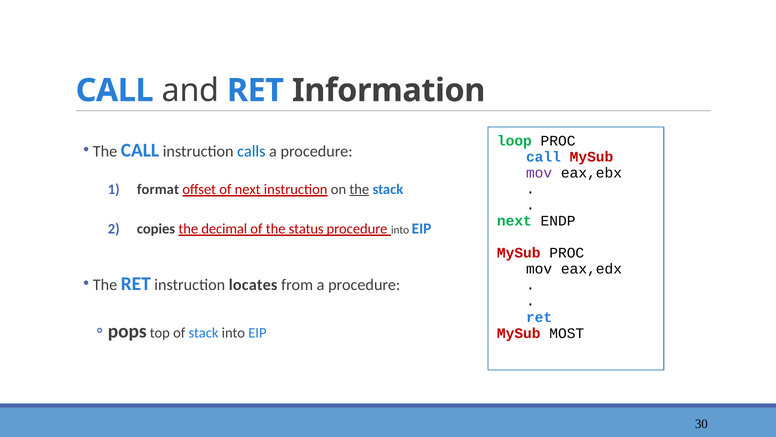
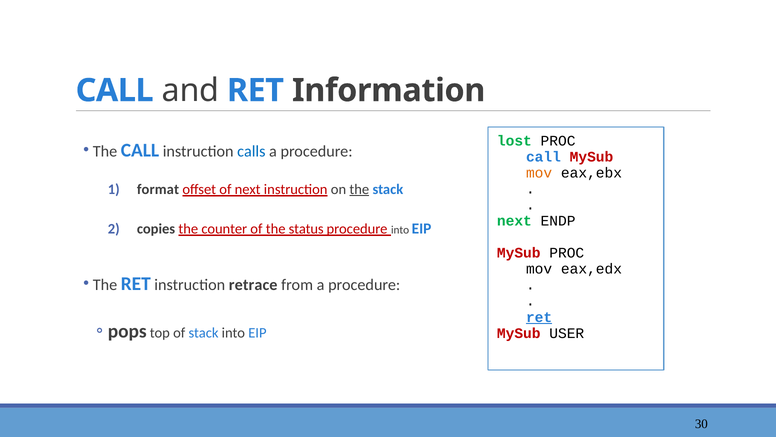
loop: loop -> lost (514, 141)
mov colour: purple -> orange (539, 173)
decimal: decimal -> counter (224, 229)
locates: locates -> retrace (253, 285)
ret underline: none -> present (539, 317)
MOST: MOST -> USER (567, 333)
